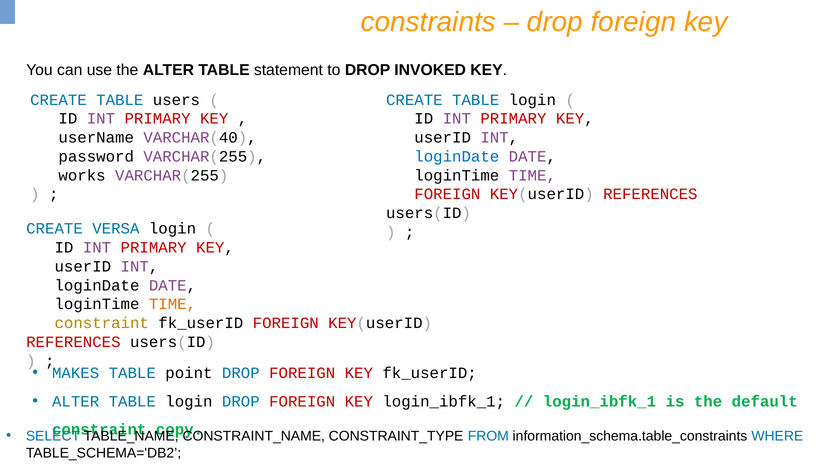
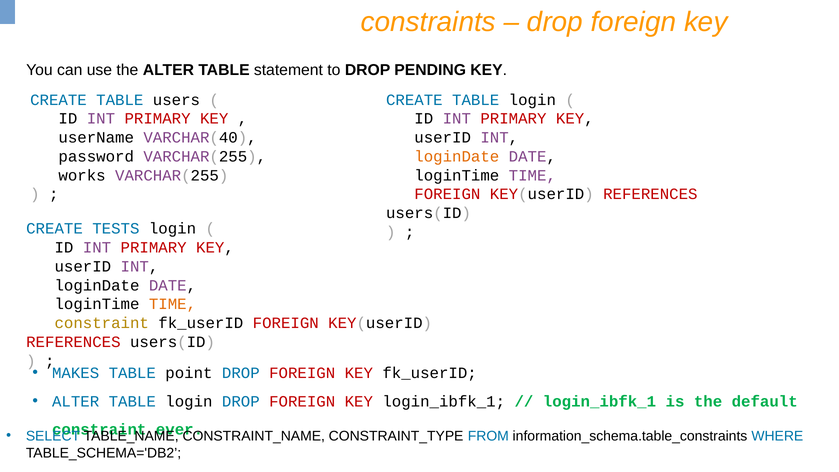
INVOKED: INVOKED -> PENDING (430, 70)
loginDate colour: blue -> orange (457, 157)
VERSA: VERSA -> TESTS (116, 229)
copy: copy -> ever (179, 430)
